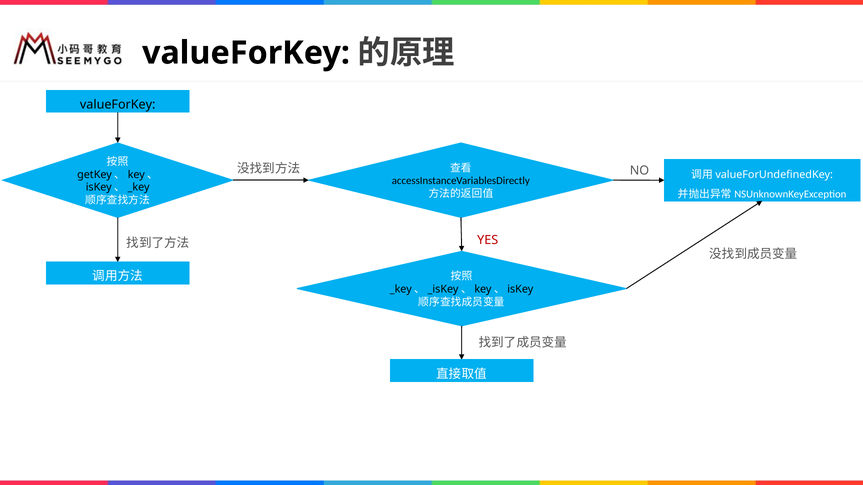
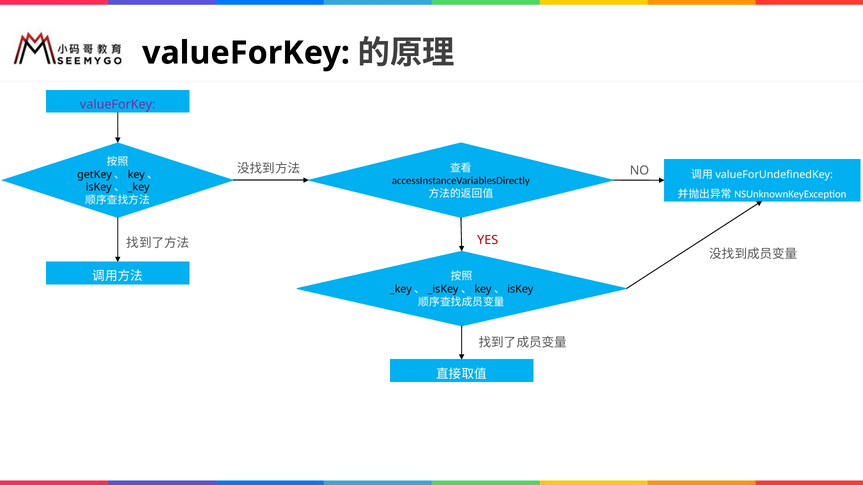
valueForKey colour: black -> purple (118, 105)
